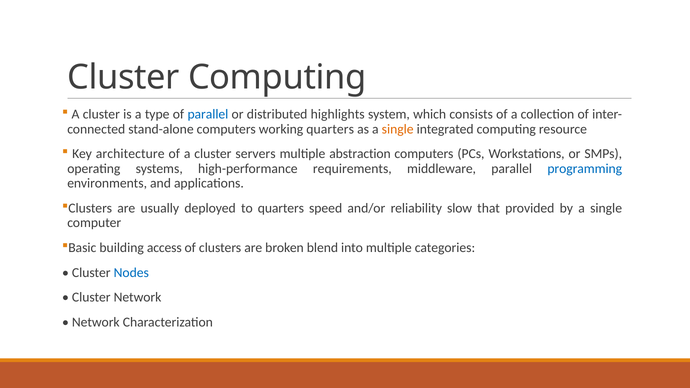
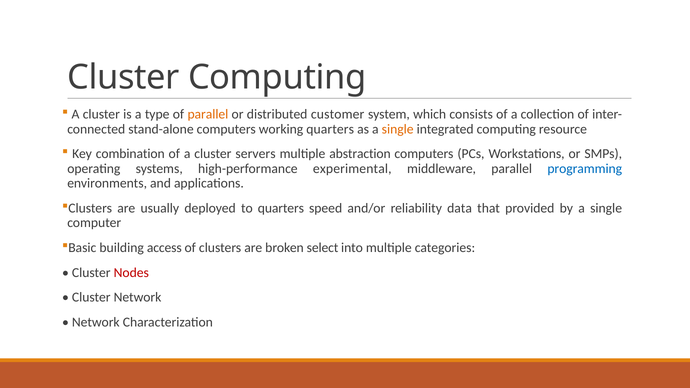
parallel colour: blue -> orange (208, 114)
highlights: highlights -> customer (338, 114)
architecture: architecture -> combination (130, 154)
requirements: requirements -> experimental (352, 169)
slow: slow -> data (460, 208)
blend: blend -> select (323, 248)
Nodes colour: blue -> red (131, 273)
